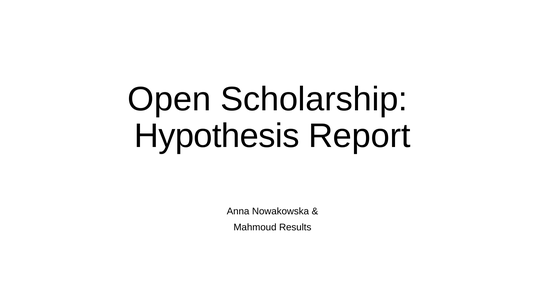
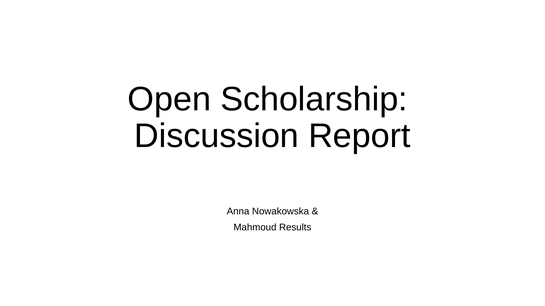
Hypothesis: Hypothesis -> Discussion (217, 136)
